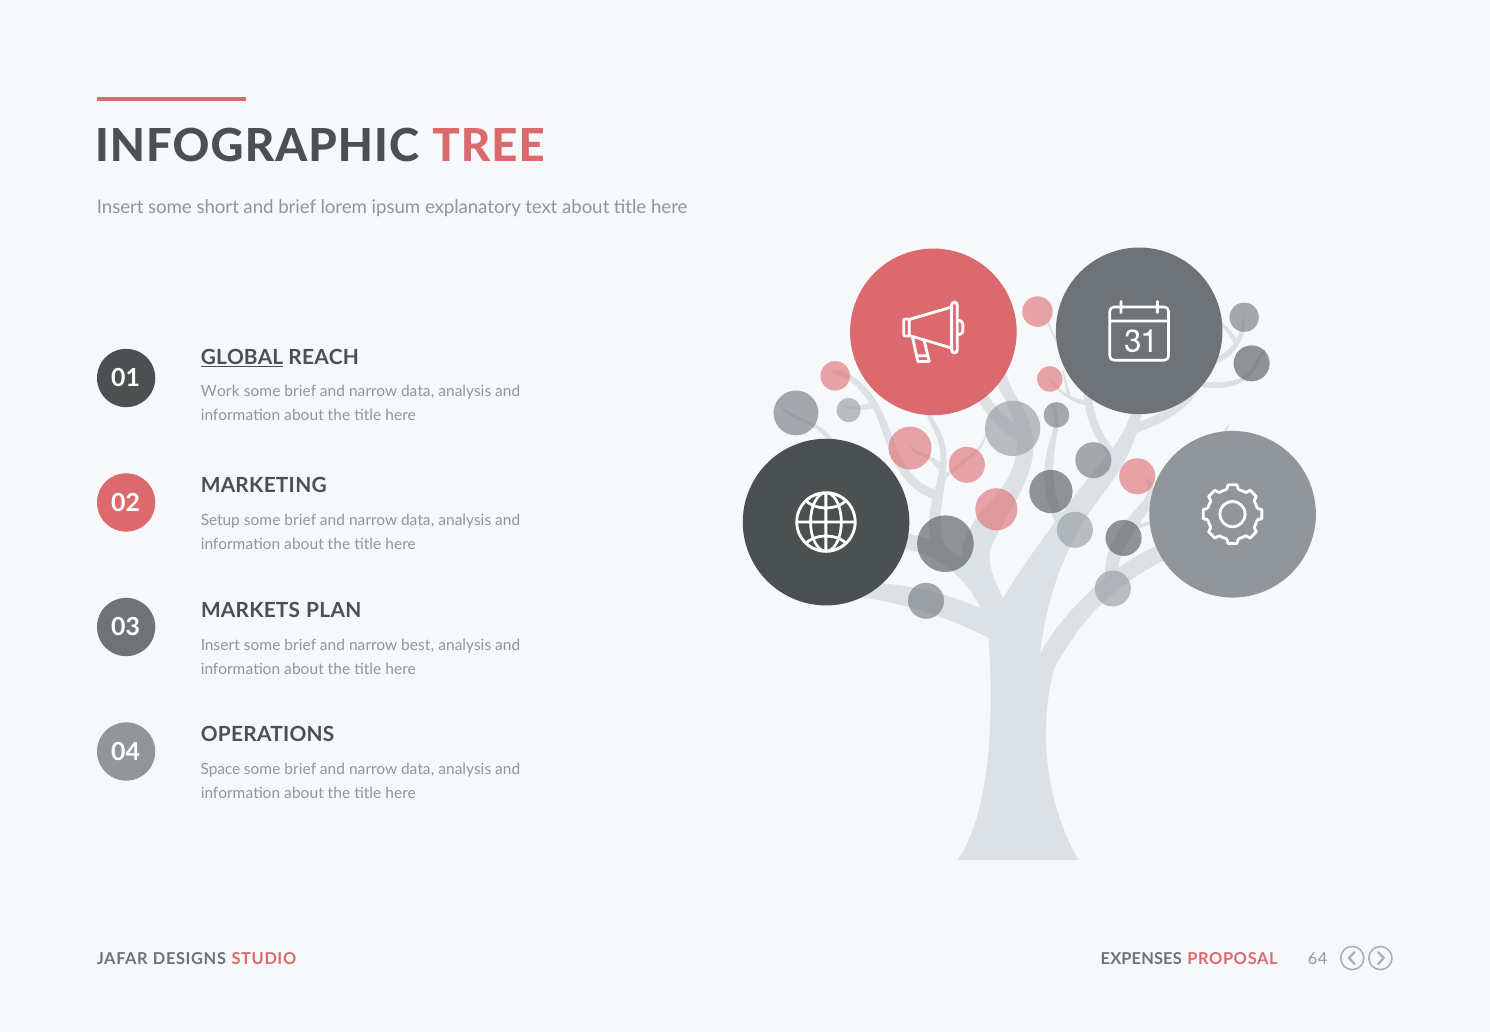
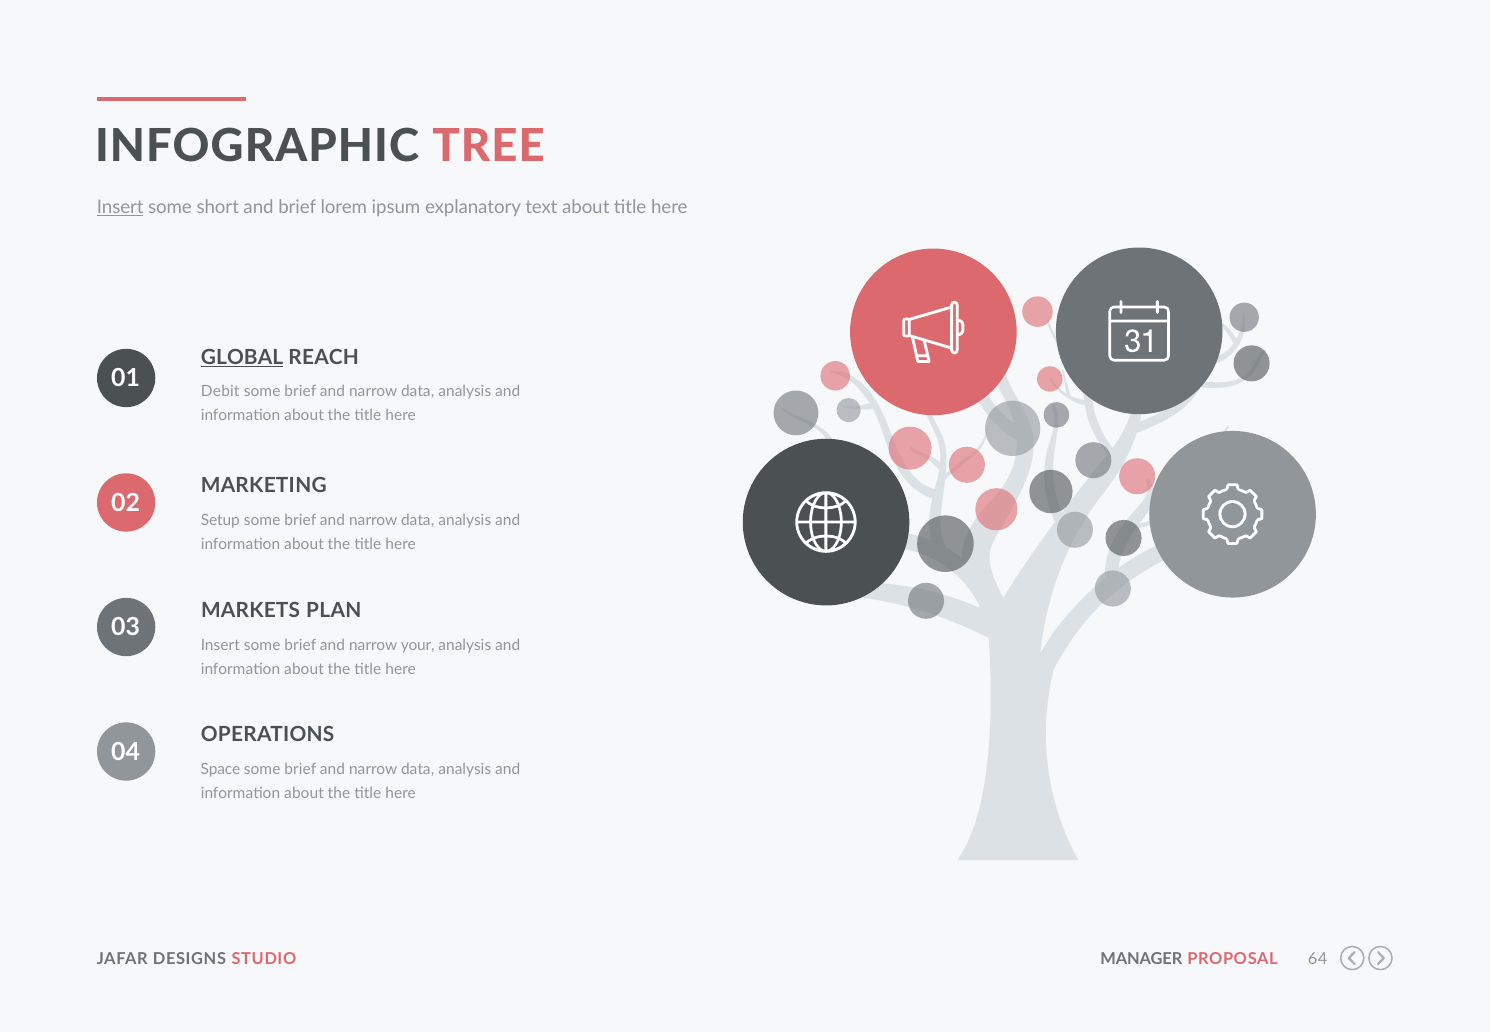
Insert underline: none -> present (120, 207)
Work: Work -> Debit (220, 391)
best: best -> your (418, 645)
EXPENSES: EXPENSES -> MANAGER (1141, 958)
